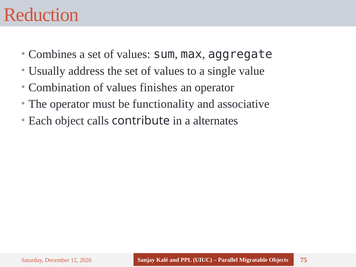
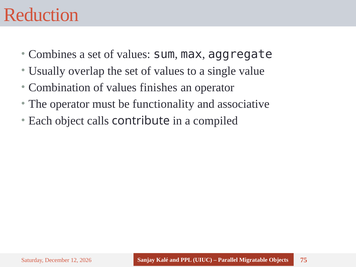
address: address -> overlap (86, 71)
alternates: alternates -> compiled (216, 121)
